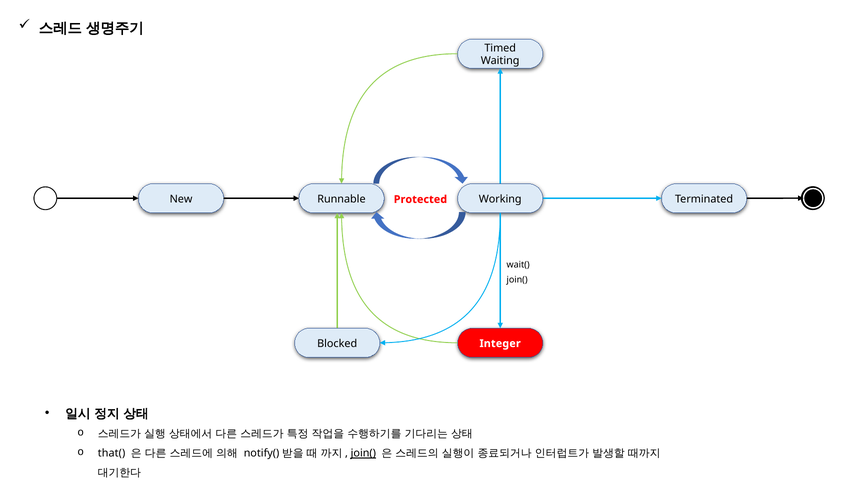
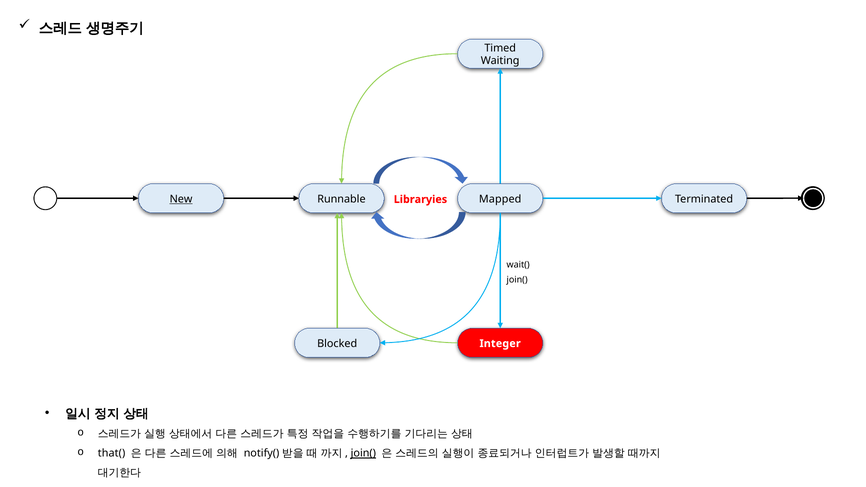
New underline: none -> present (181, 199)
Working: Working -> Mapped (500, 199)
Protected: Protected -> Libraryies (420, 199)
